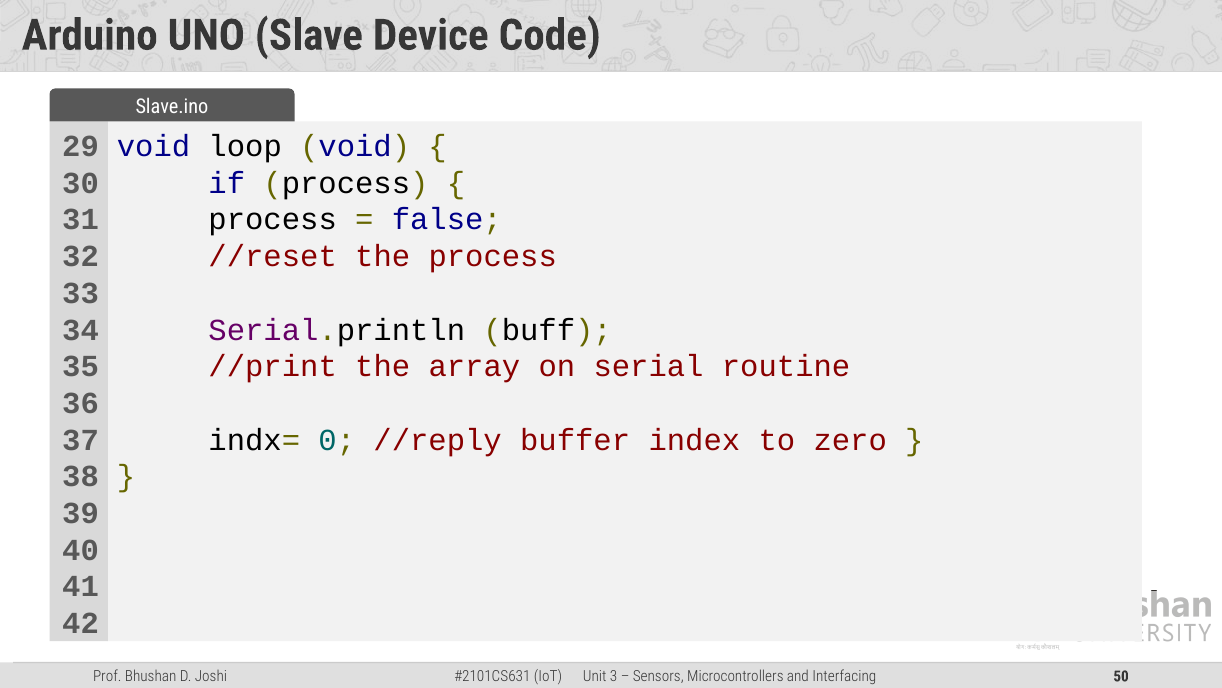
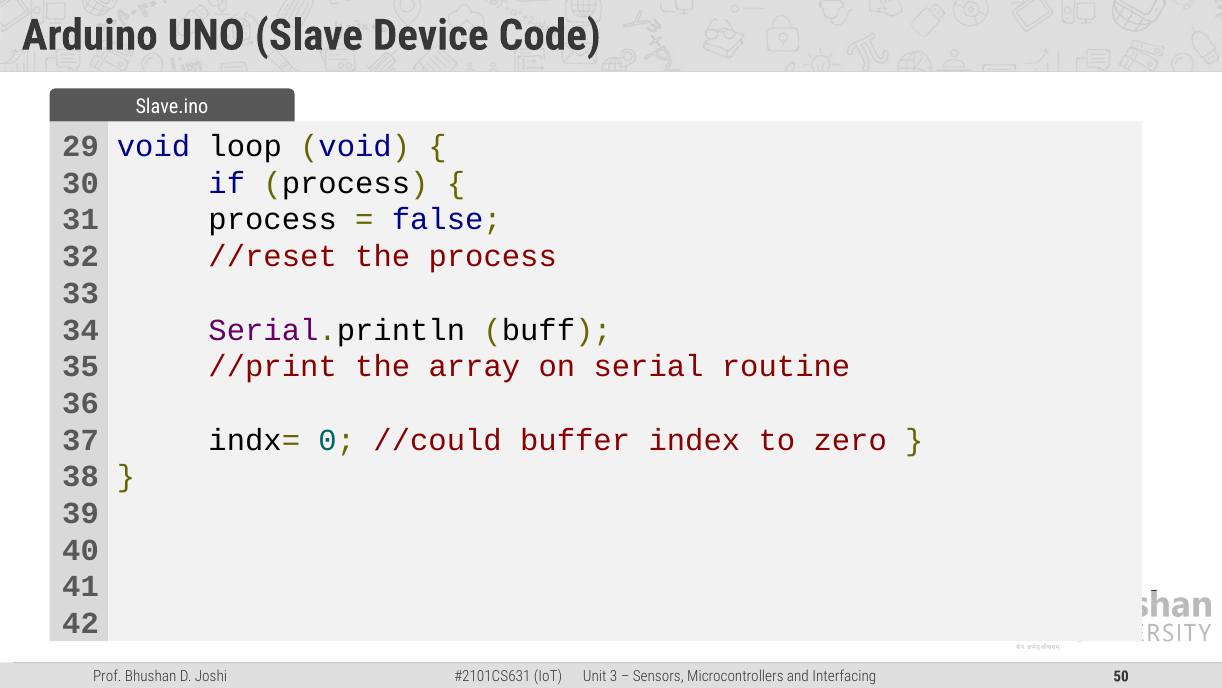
//reply: //reply -> //could (438, 440)
